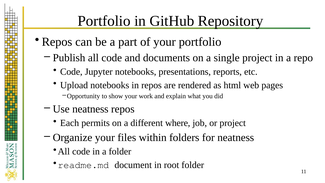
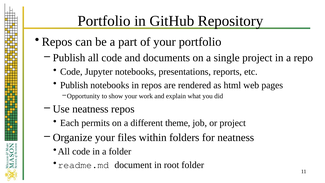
Upload: Upload -> Publish (74, 85)
where: where -> theme (178, 123)
